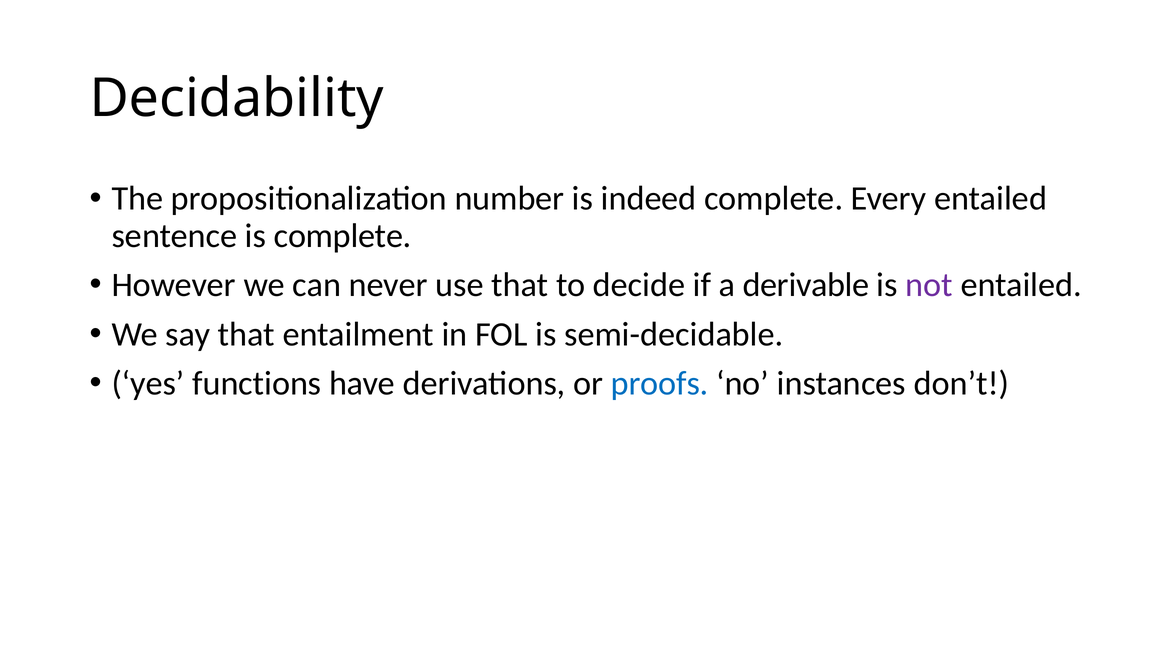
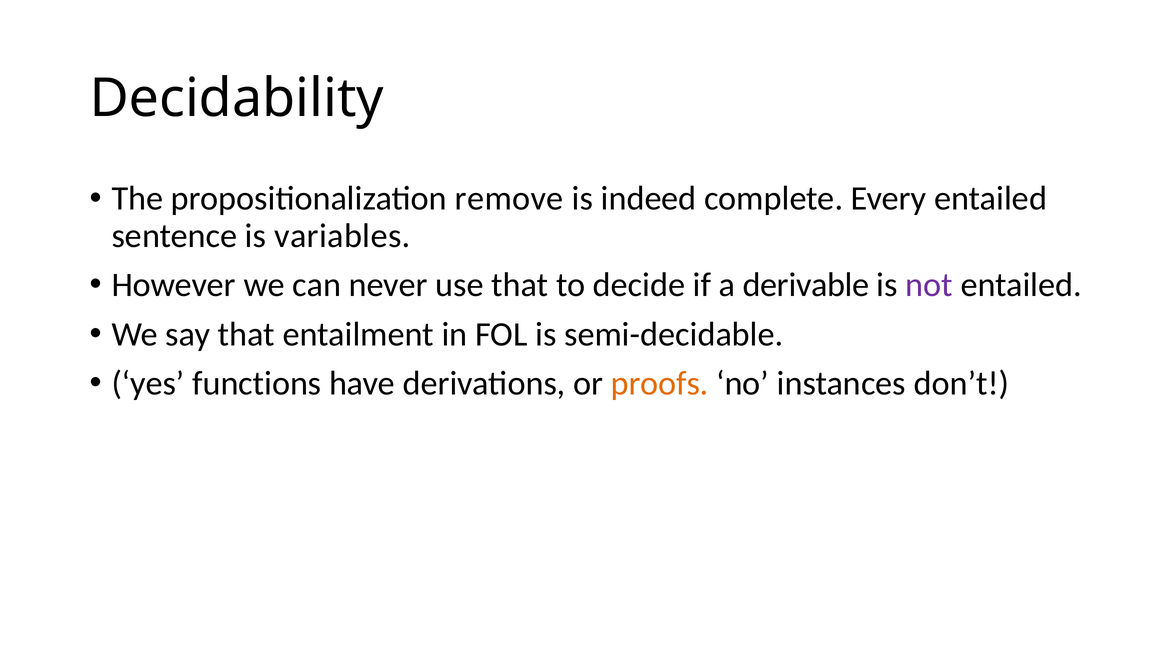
number: number -> remove (509, 199)
is complete: complete -> variables (342, 236)
proofs colour: blue -> orange (660, 383)
